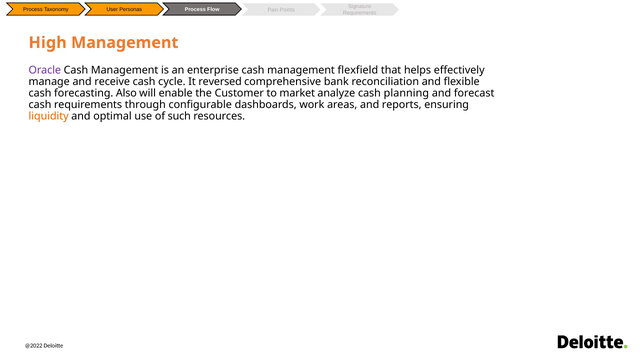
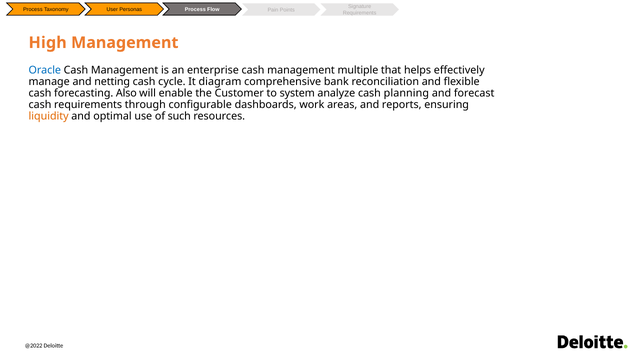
Oracle colour: purple -> blue (45, 70)
flexfield: flexfield -> multiple (358, 70)
receive: receive -> netting (112, 82)
reversed: reversed -> diagram (220, 82)
market: market -> system (297, 93)
